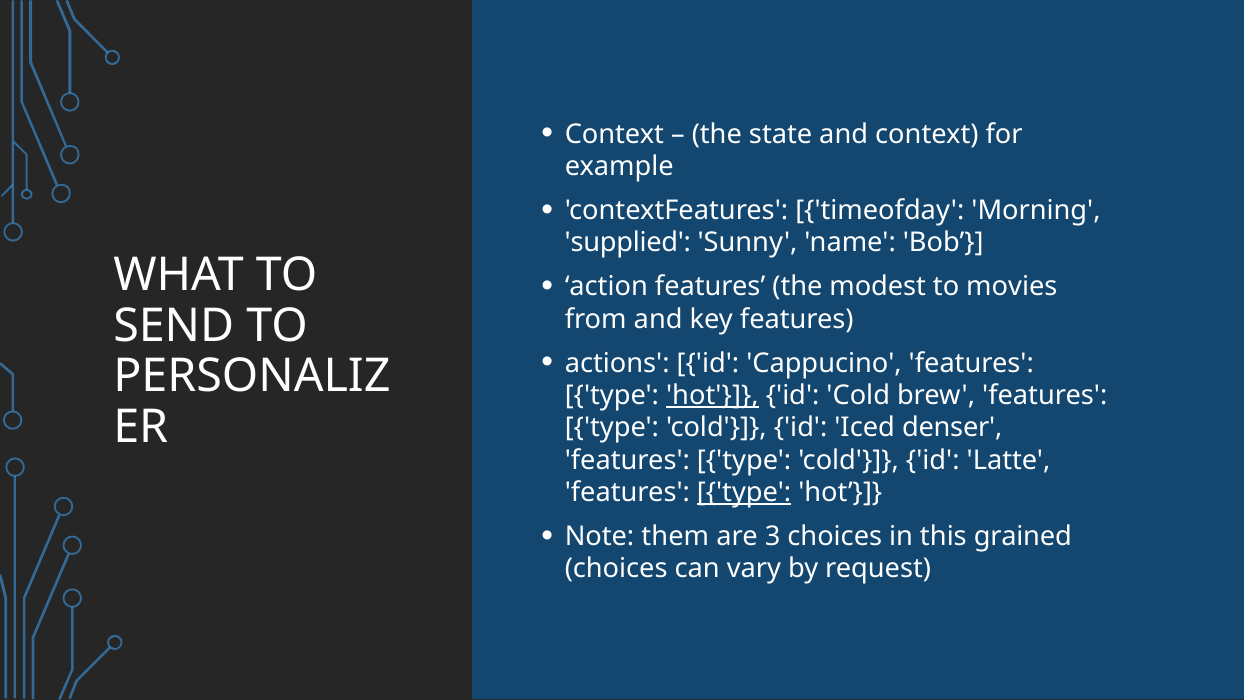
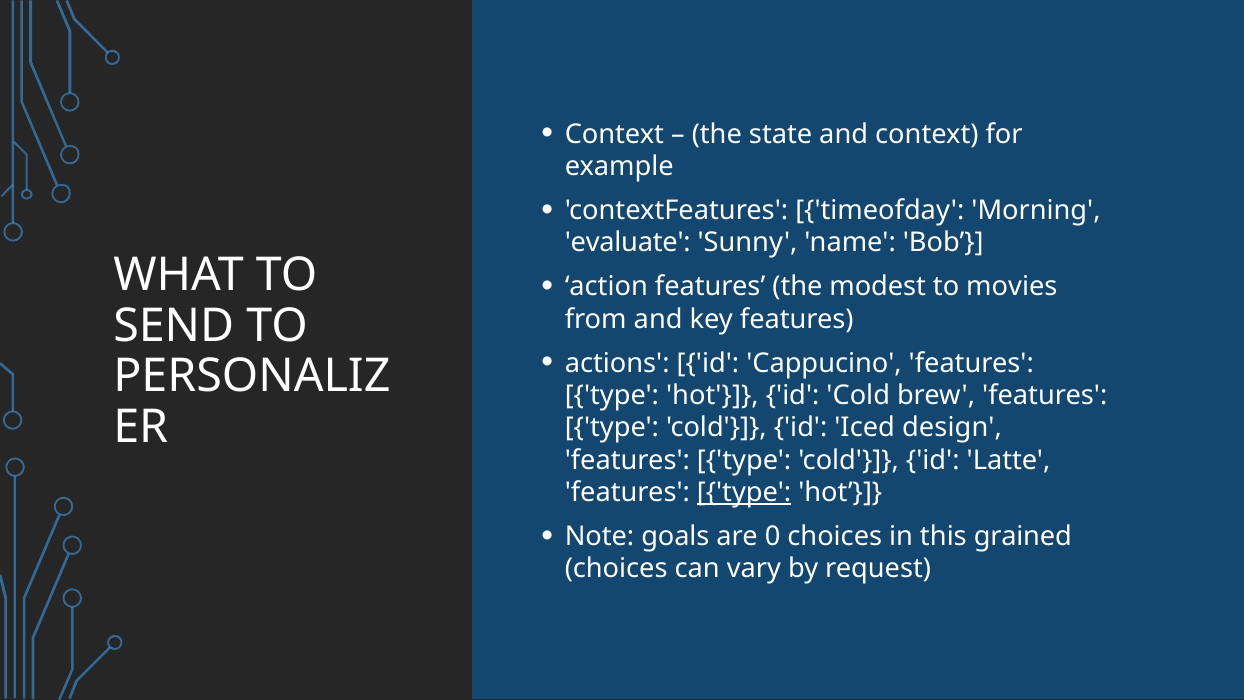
supplied: supplied -> evaluate (628, 243)
hot underline: present -> none (712, 395)
denser: denser -> design (952, 428)
them: them -> goals (675, 536)
3: 3 -> 0 (773, 536)
